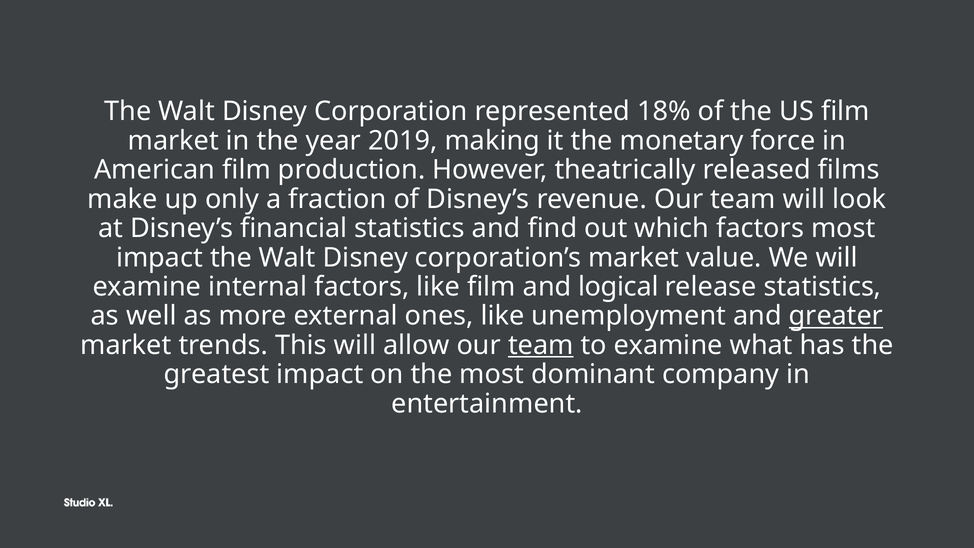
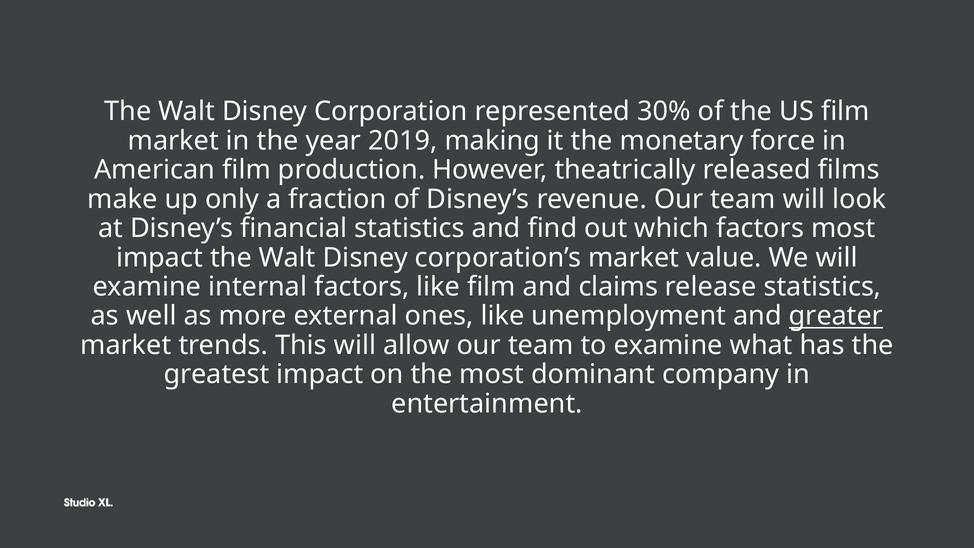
18%: 18% -> 30% (664, 111)
logical: logical -> claims (618, 287)
team underline: present -> none (541, 345)
